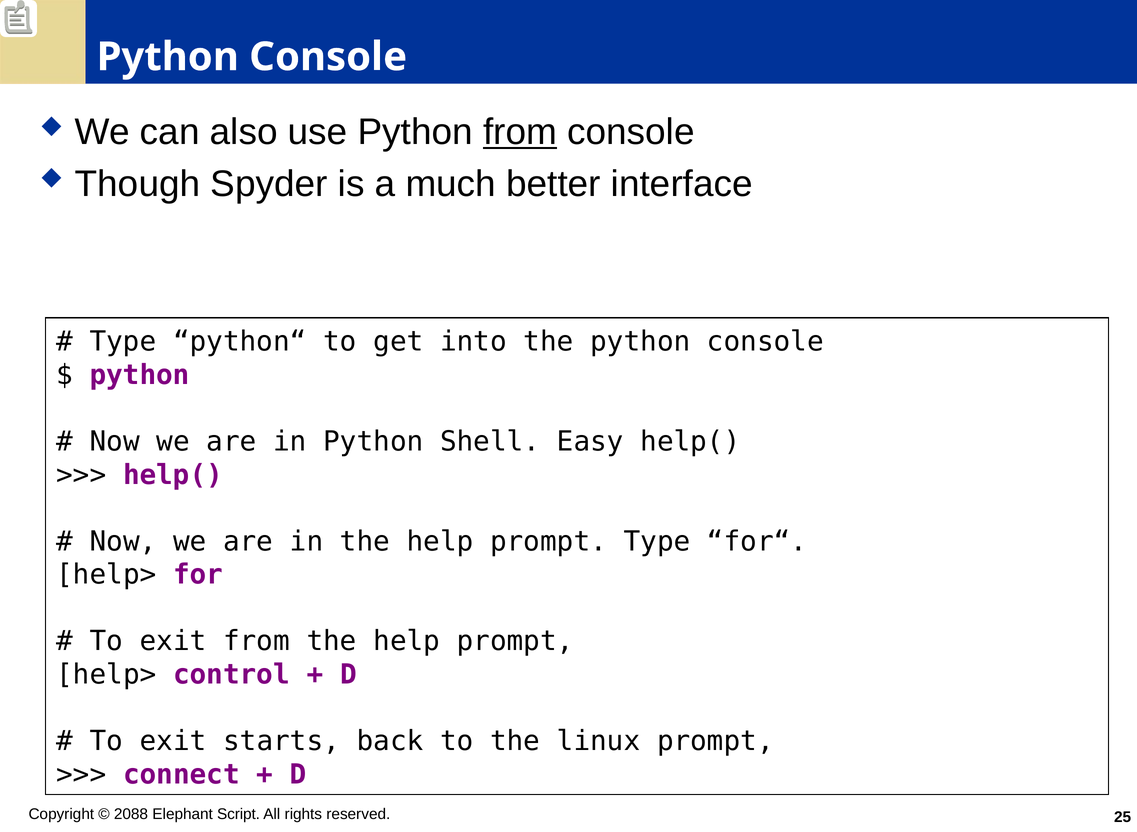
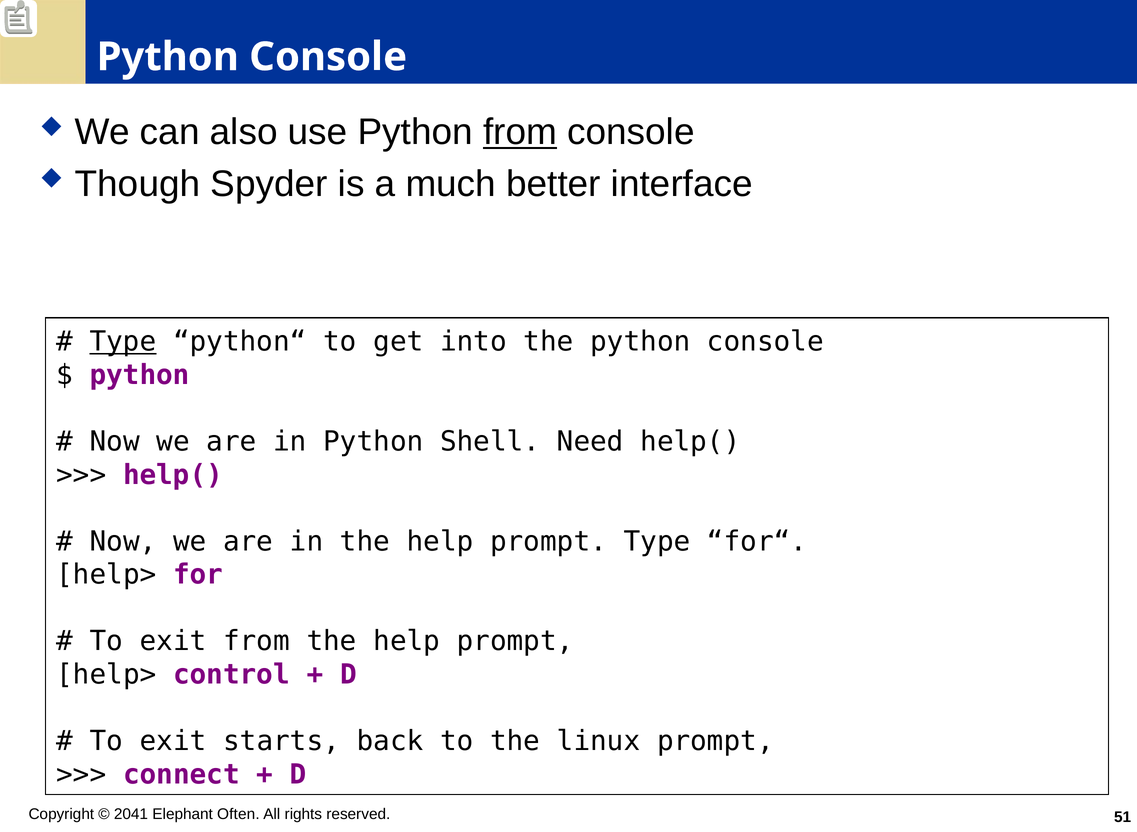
Type underline: none -> present (123, 342)
Easy: Easy -> Need (590, 442)
2088: 2088 -> 2041 (131, 814)
Script: Script -> Often (238, 814)
25: 25 -> 51 (1123, 817)
